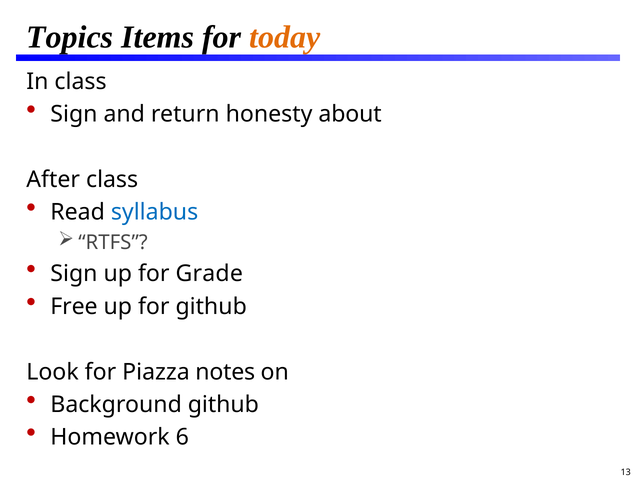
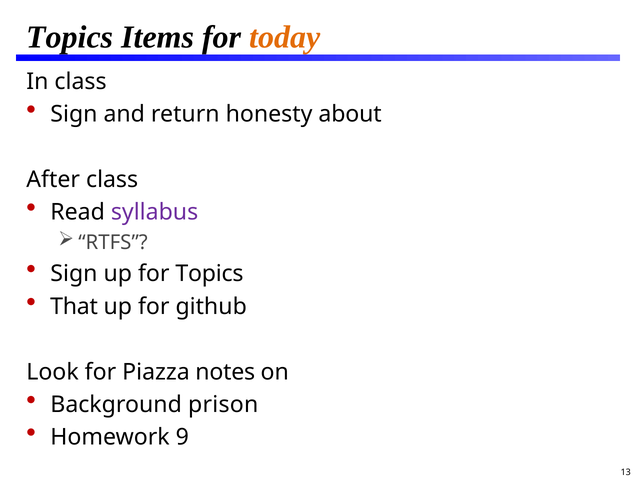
syllabus colour: blue -> purple (155, 212)
for Grade: Grade -> Topics (209, 274)
Free: Free -> That (74, 307)
Background github: github -> prison (223, 405)
6: 6 -> 9 (182, 437)
